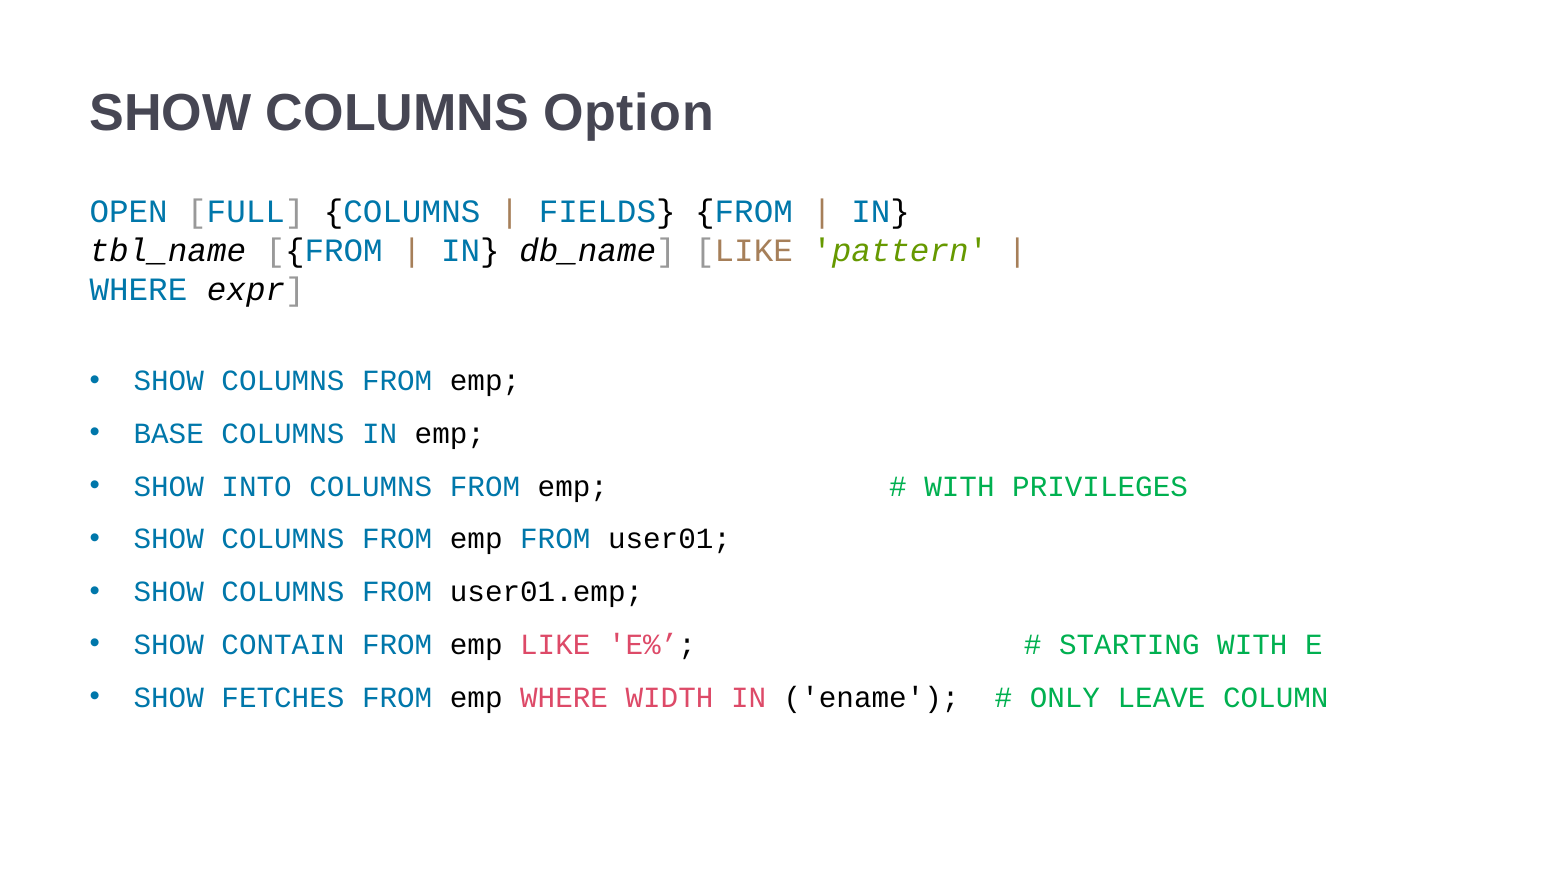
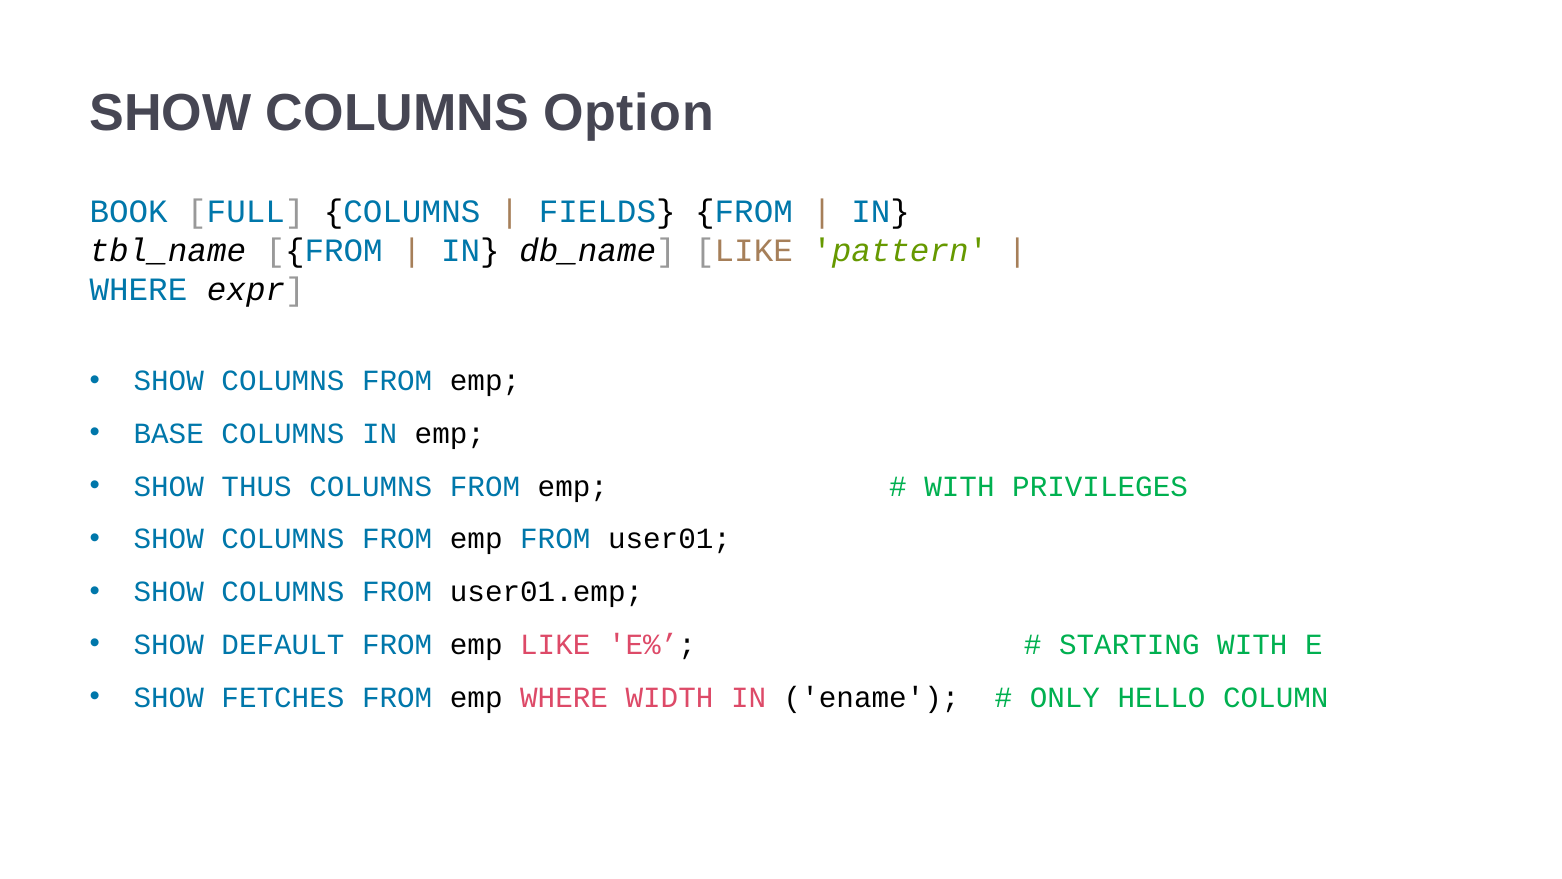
OPEN: OPEN -> BOOK (129, 212)
INTO: INTO -> THUS (257, 486)
CONTAIN: CONTAIN -> DEFAULT (283, 645)
LEAVE: LEAVE -> HELLO (1162, 697)
